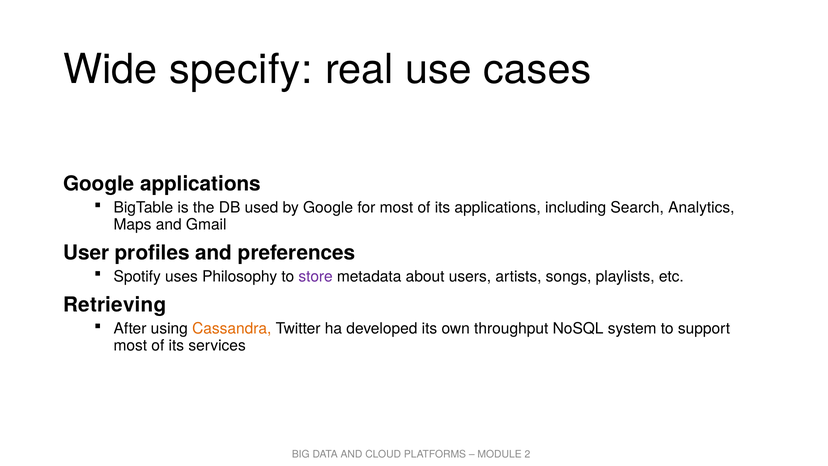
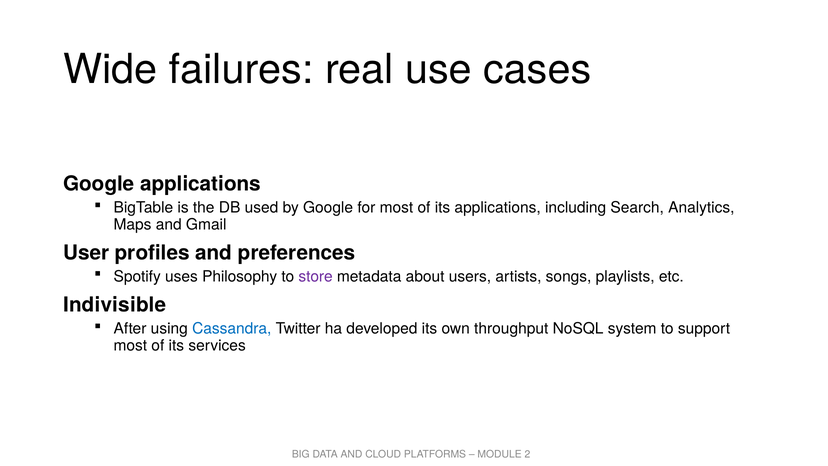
specify: specify -> failures (241, 70)
Retrieving: Retrieving -> Indivisible (115, 305)
Cassandra colour: orange -> blue (232, 329)
